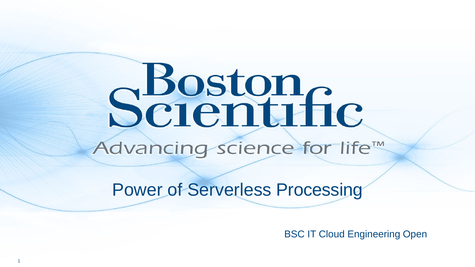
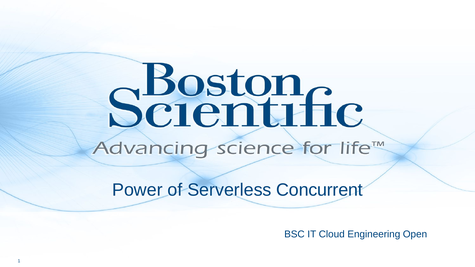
Processing: Processing -> Concurrent (320, 190)
